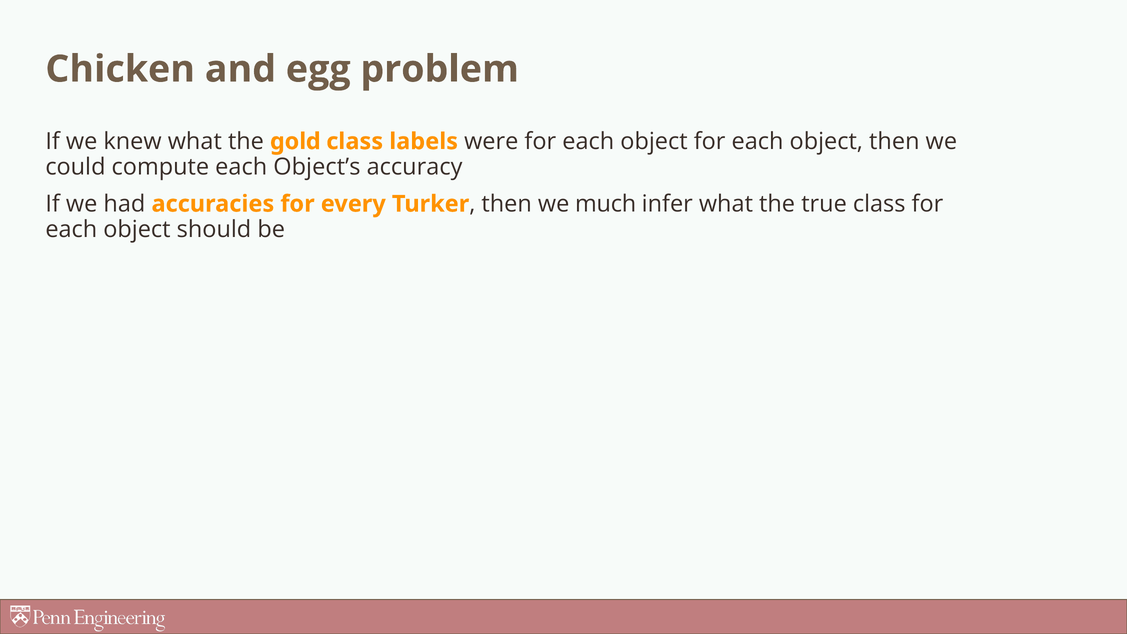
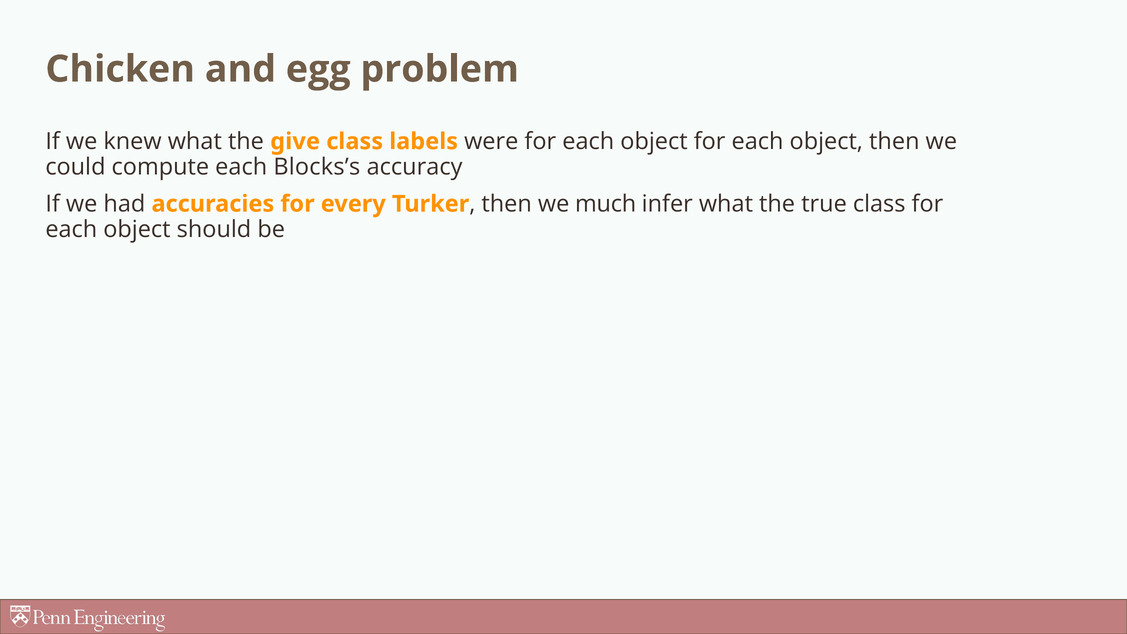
gold: gold -> give (295, 141)
Object’s: Object’s -> Blocks’s (317, 167)
